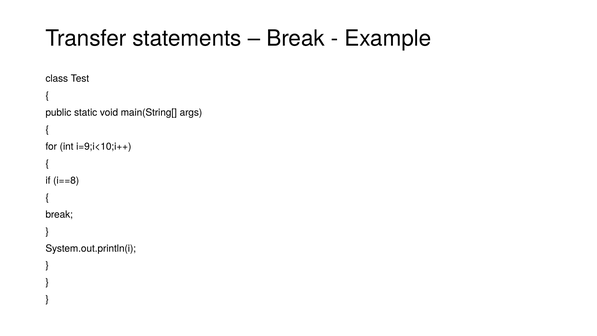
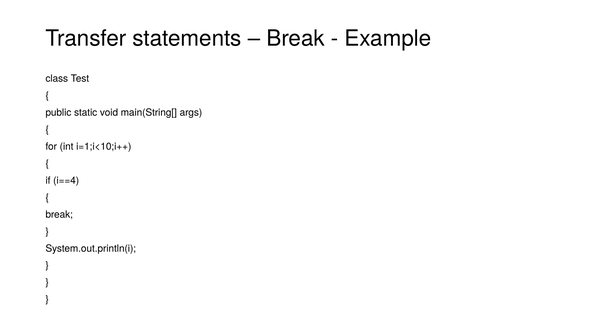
i=9;i<10;i++: i=9;i<10;i++ -> i=1;i<10;i++ (104, 147)
i==8: i==8 -> i==4 (66, 180)
